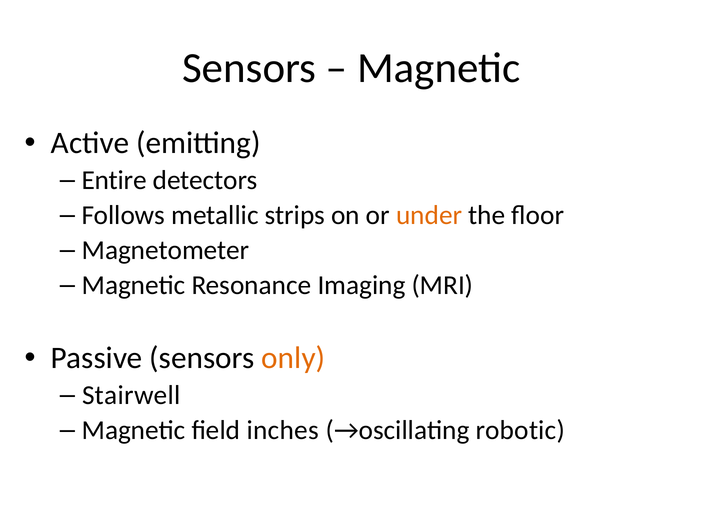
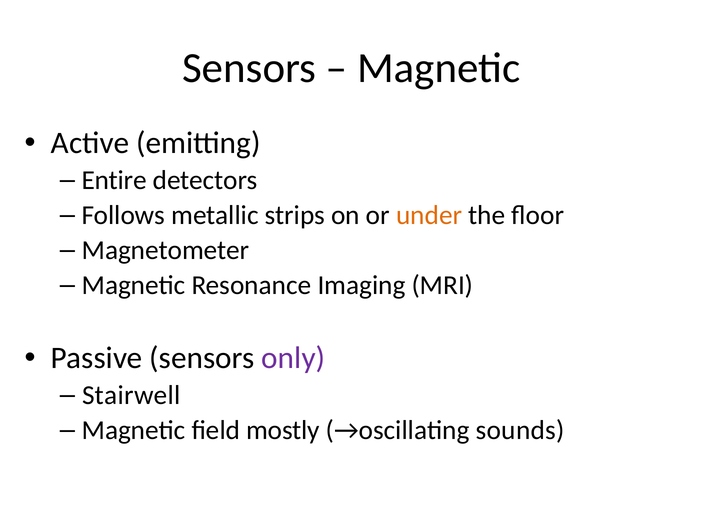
only colour: orange -> purple (293, 358)
inches: inches -> mostly (283, 430)
robotic: robotic -> sounds (520, 430)
